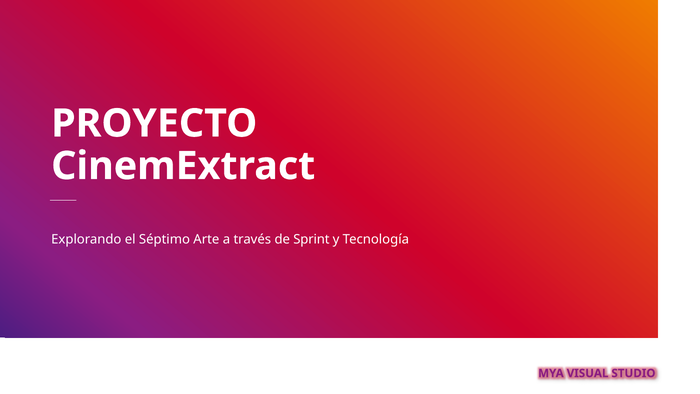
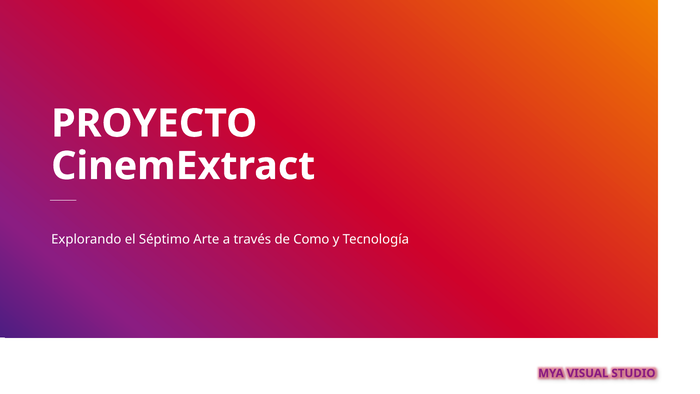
Sprint: Sprint -> Como (311, 239)
